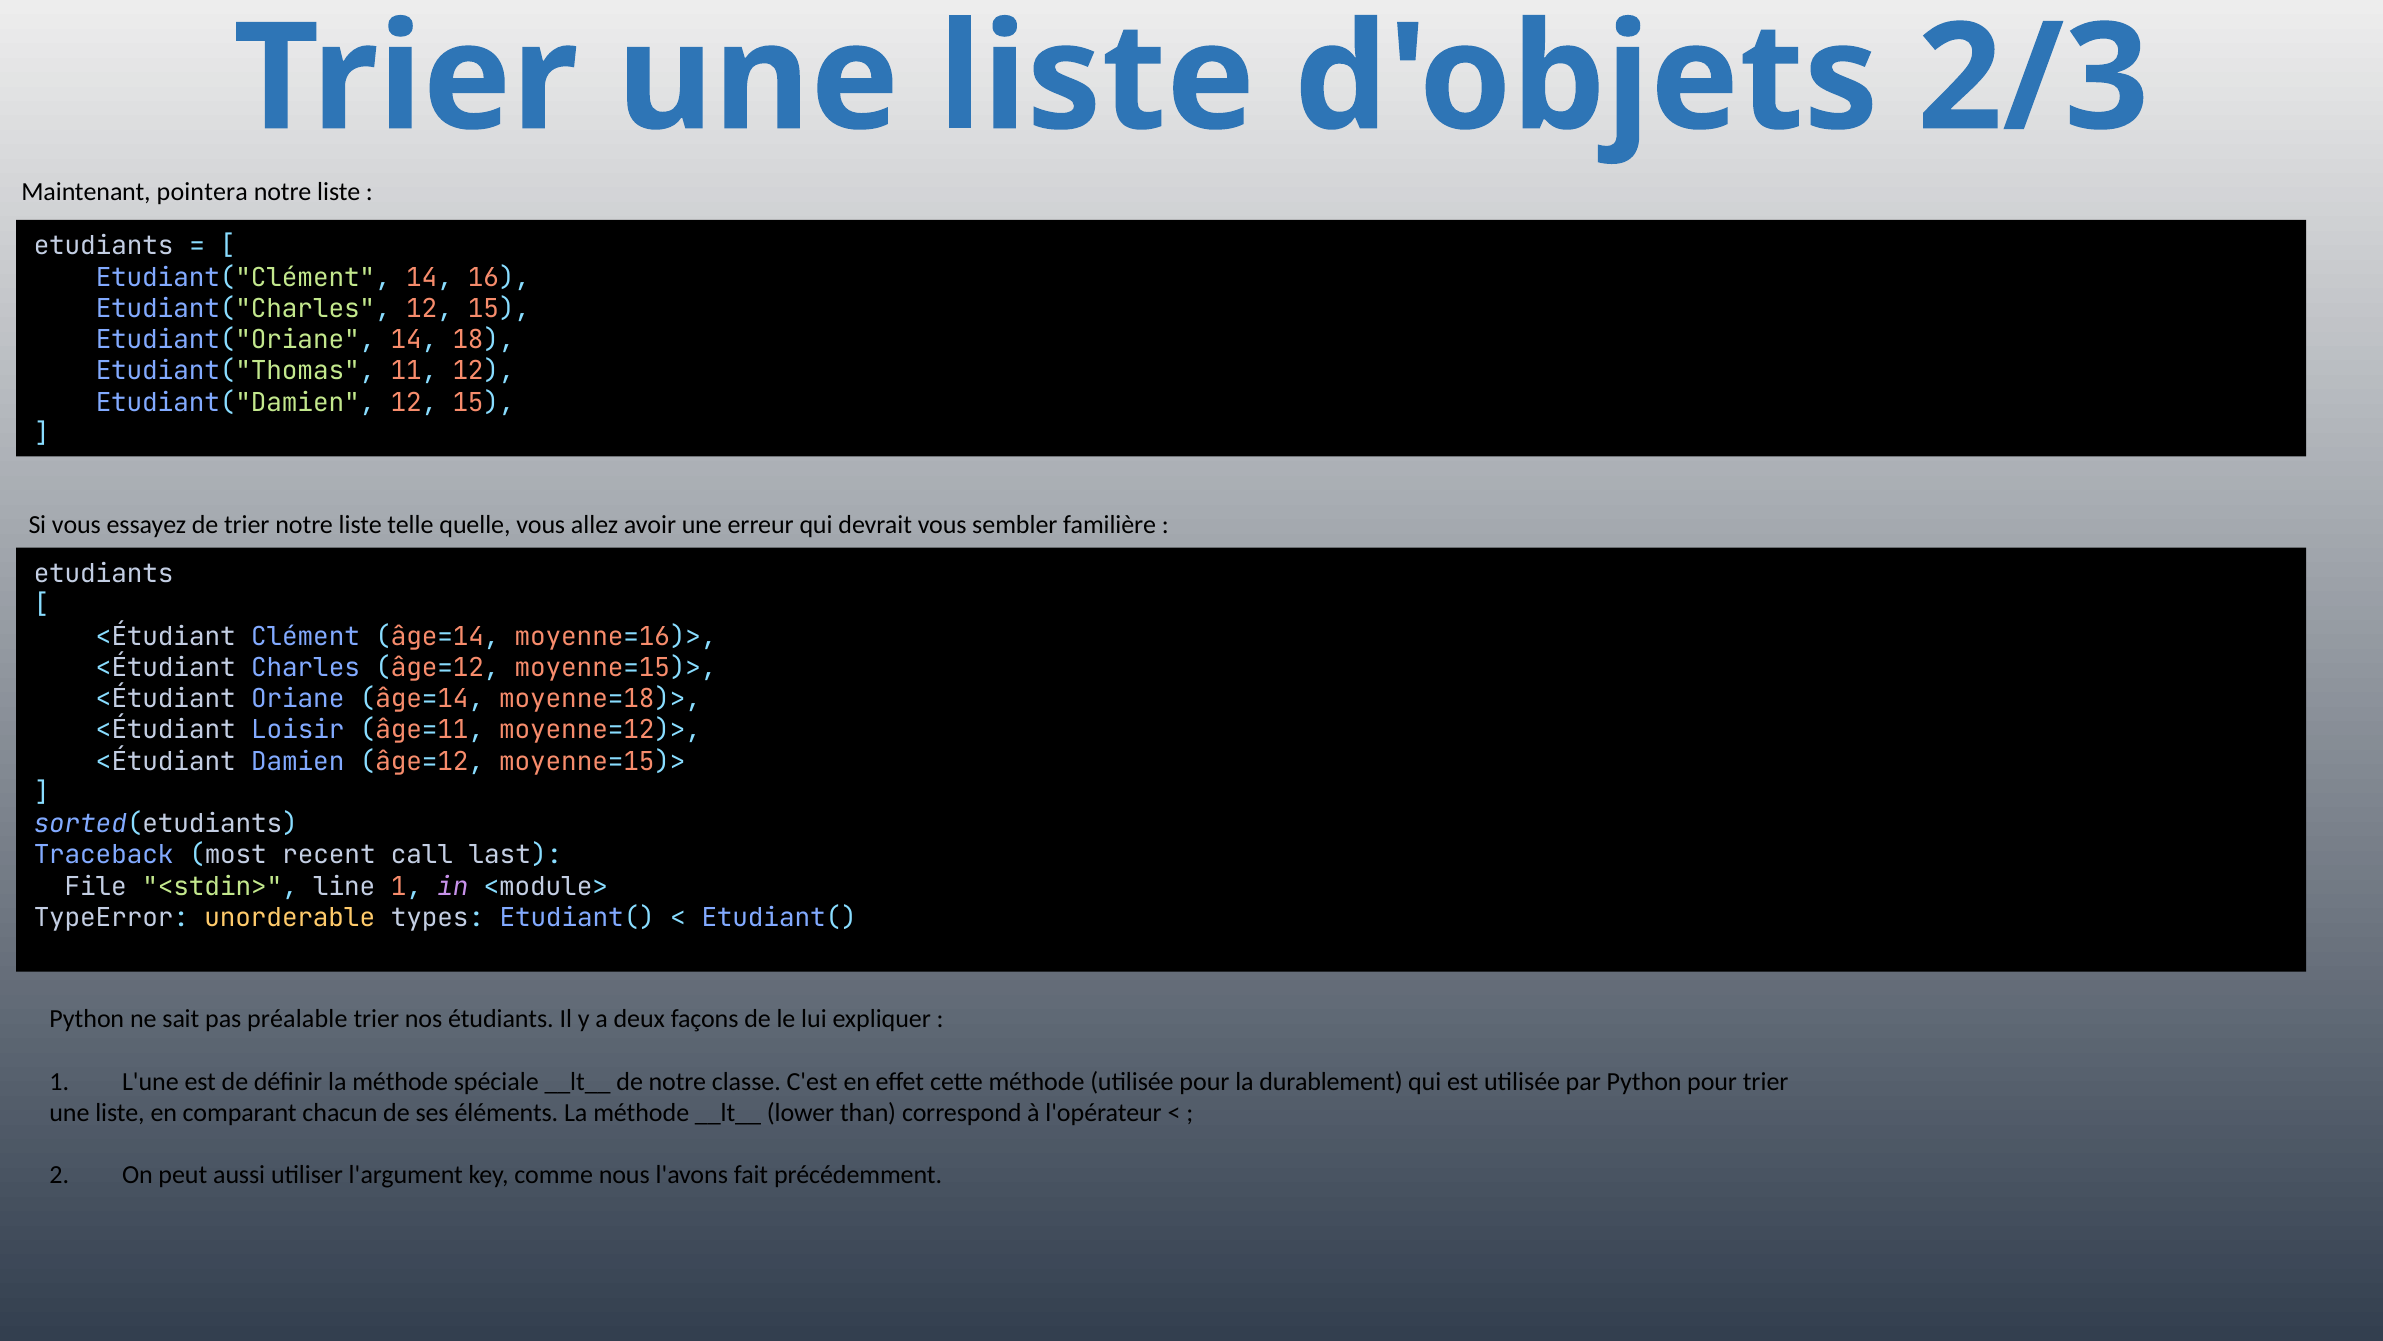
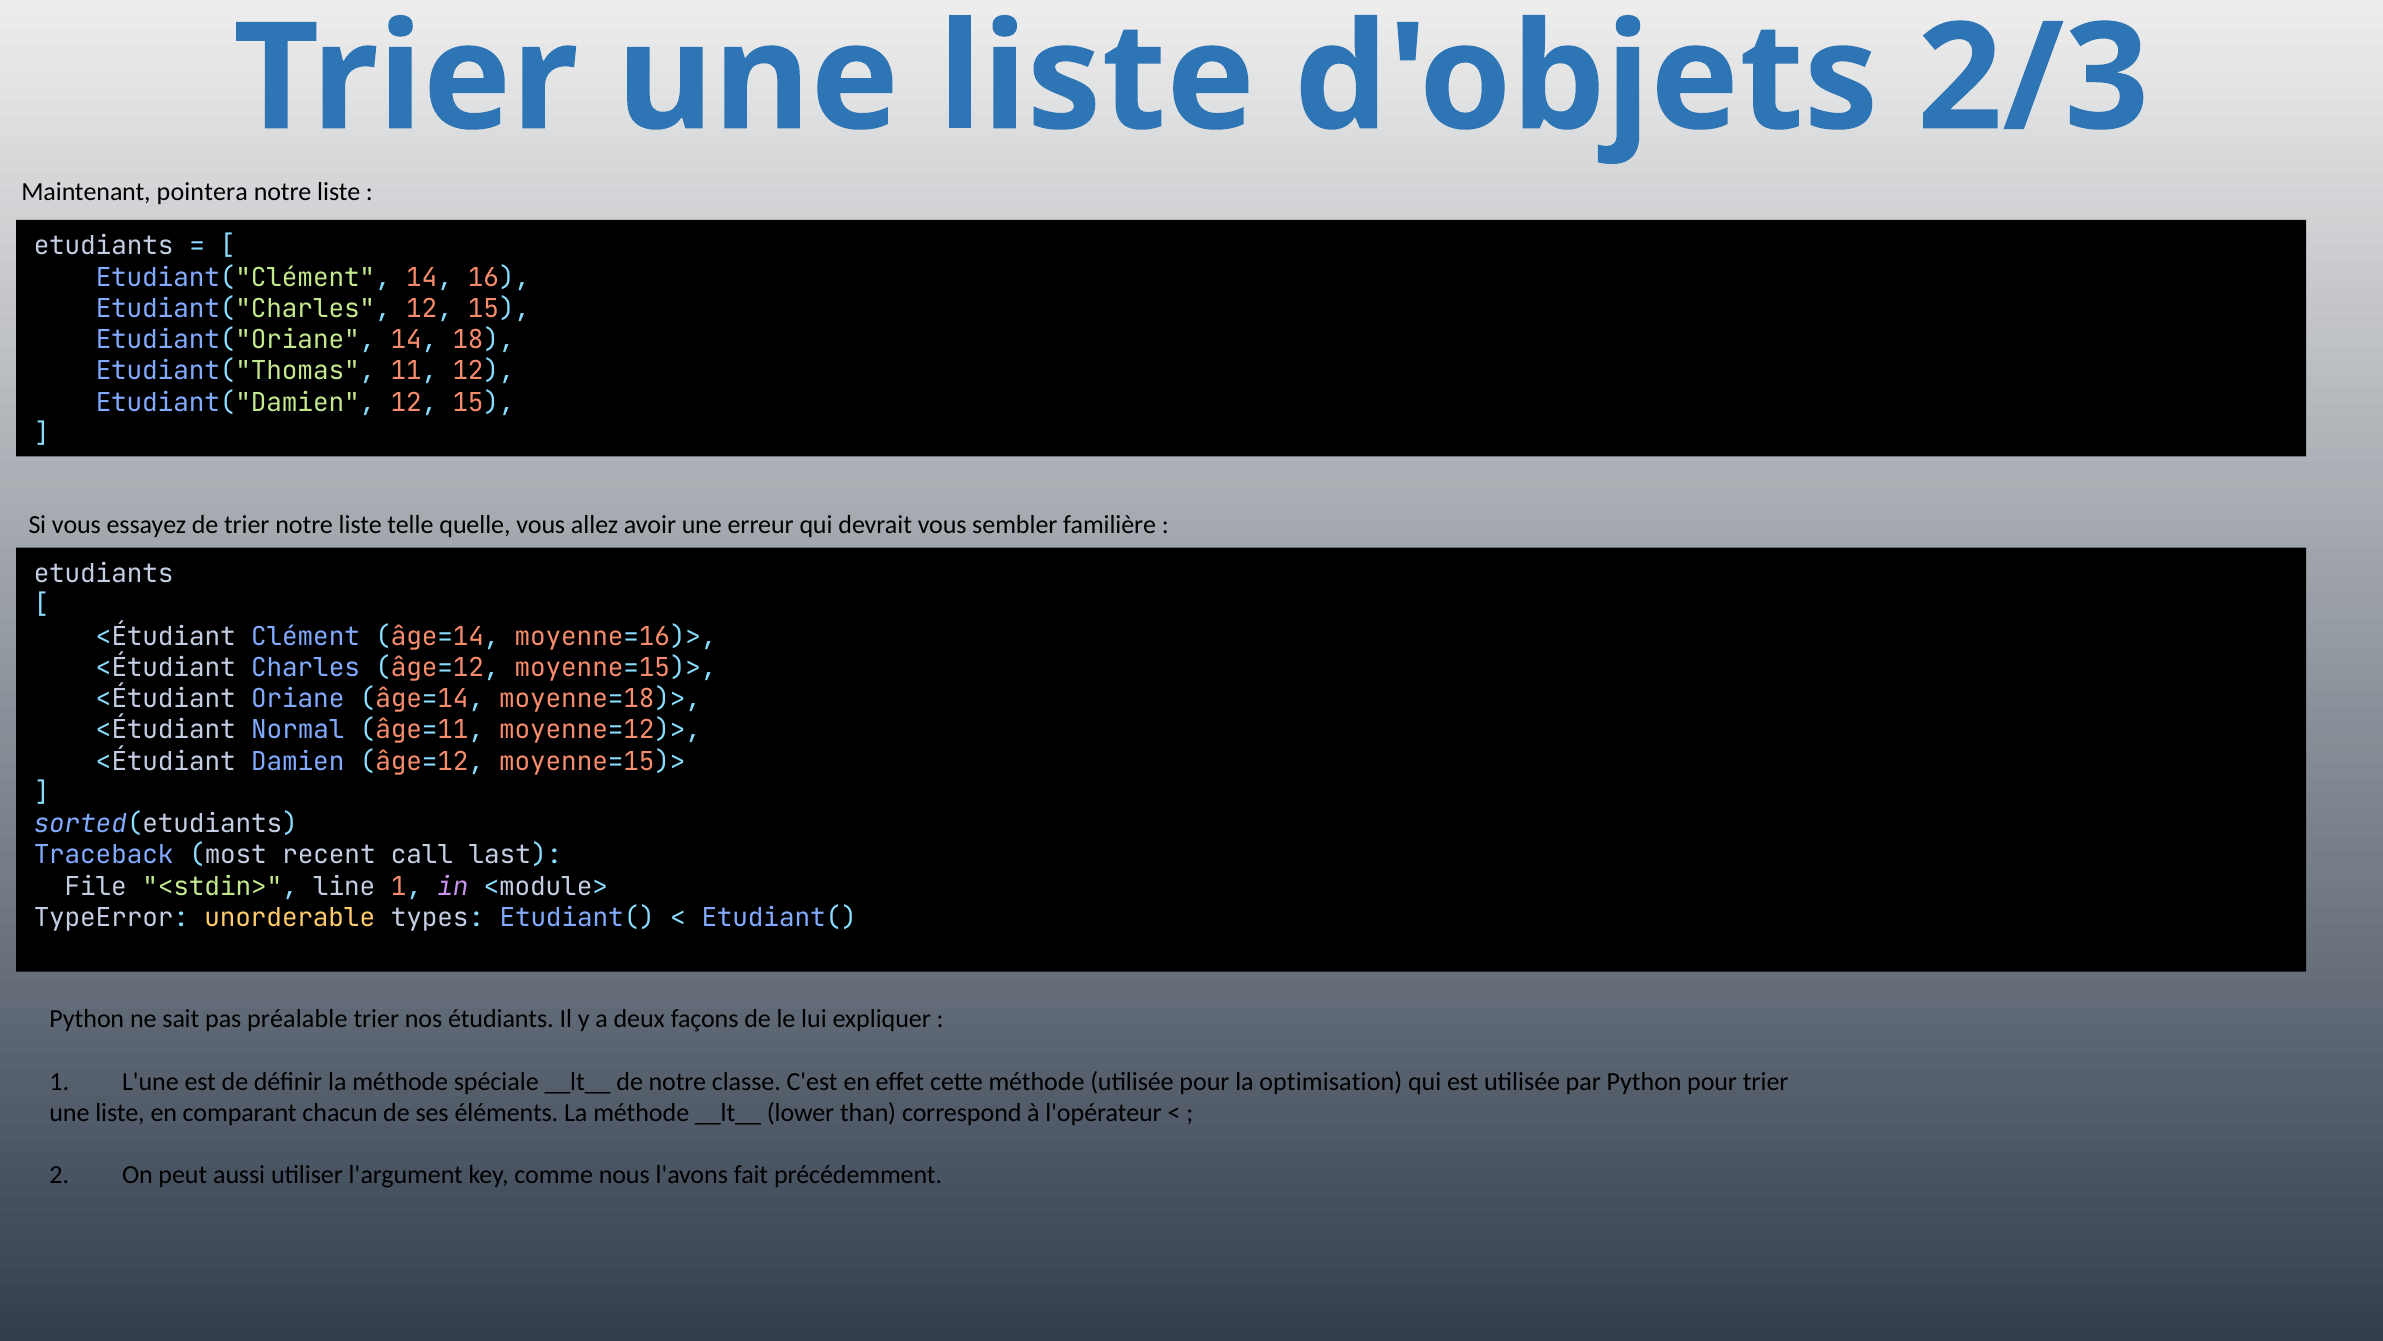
Loisir: Loisir -> Normal (298, 730)
durablement: durablement -> optimisation (1331, 1081)
